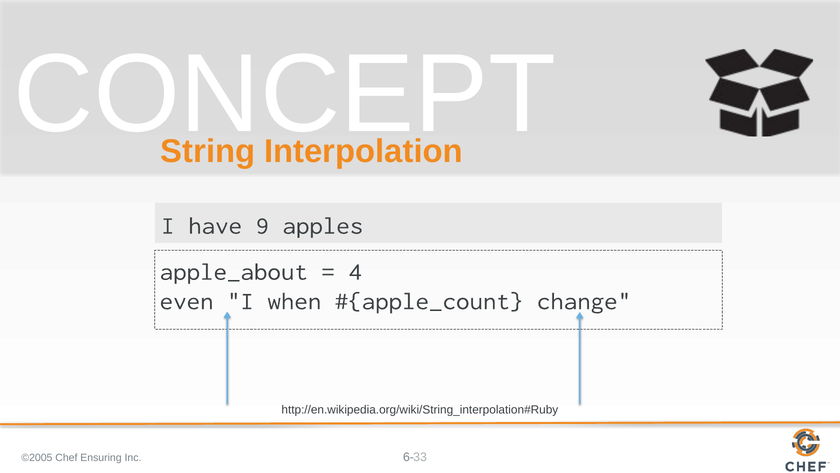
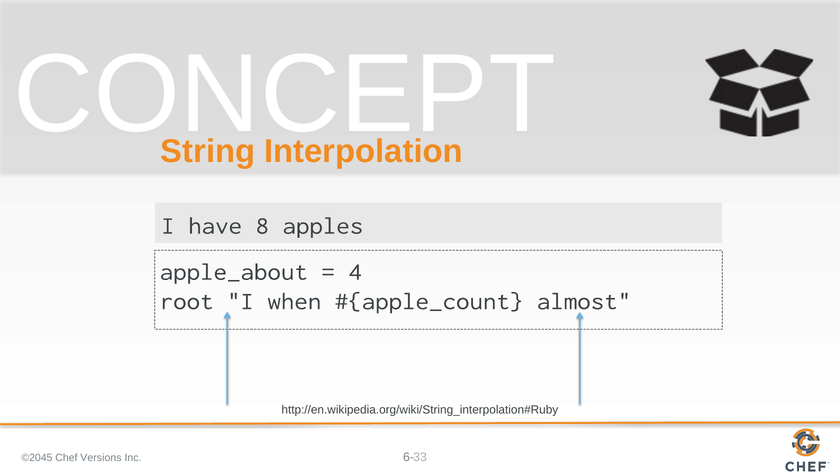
9: 9 -> 8 (262, 225)
even: even -> root (187, 301)
change: change -> almost (584, 301)
©2005: ©2005 -> ©2045 (37, 457)
Ensuring: Ensuring -> Versions (101, 457)
